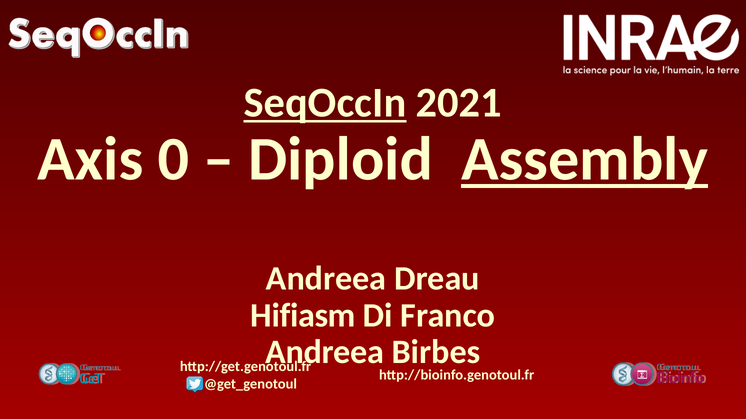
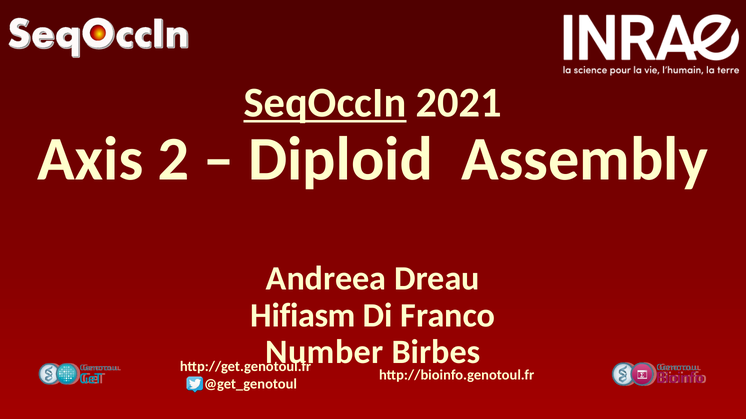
0: 0 -> 2 (173, 160)
Assembly underline: present -> none (585, 160)
Andreea: Andreea -> Number (324, 353)
